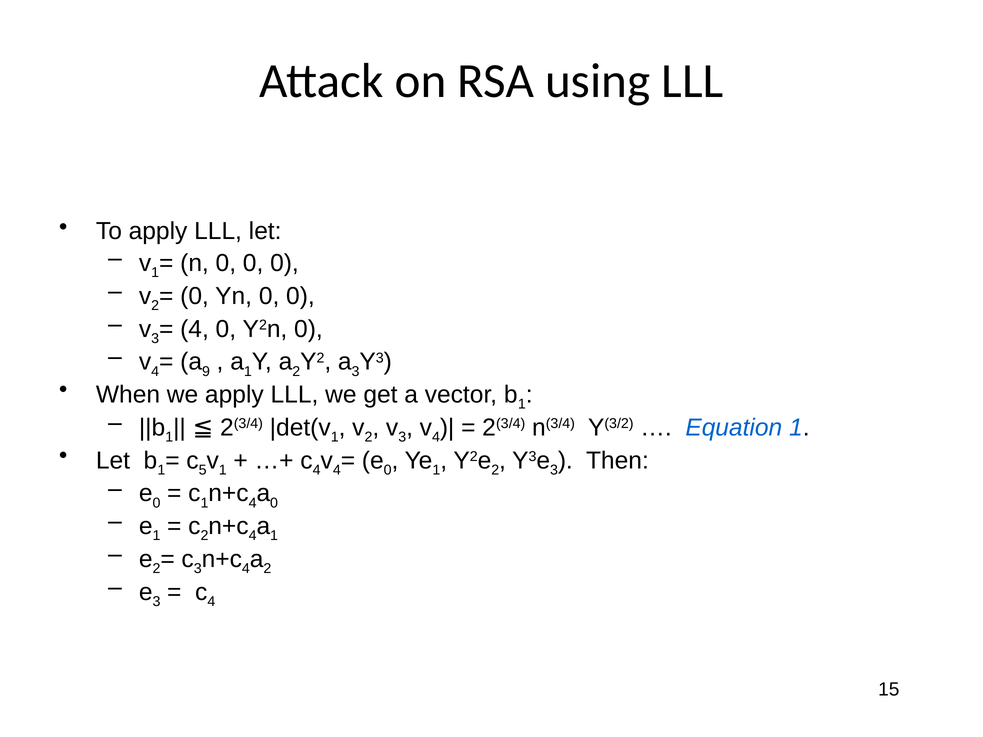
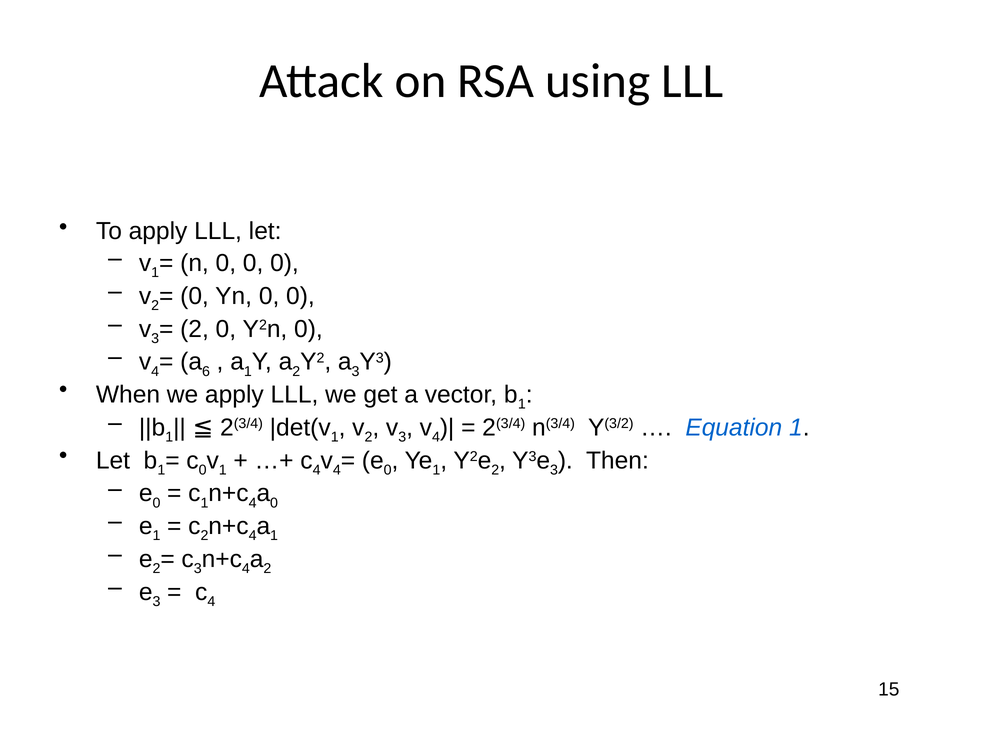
4: 4 -> 2 (195, 329)
9: 9 -> 6 (206, 372)
5: 5 -> 0 (203, 470)
